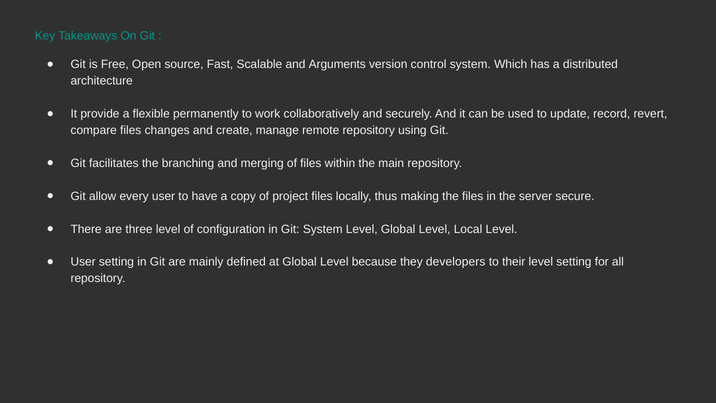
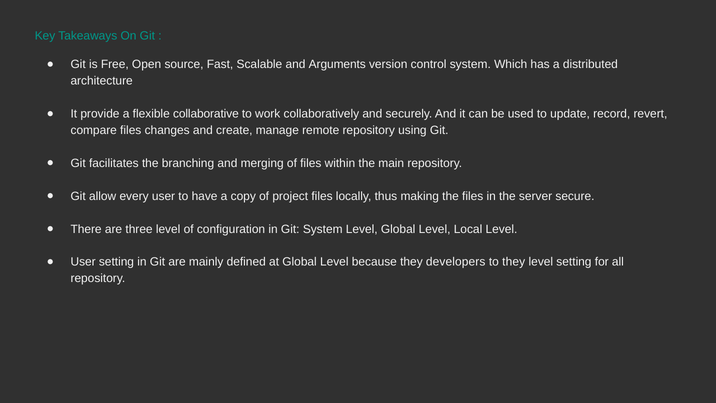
permanently: permanently -> collaborative (206, 114)
to their: their -> they (514, 262)
